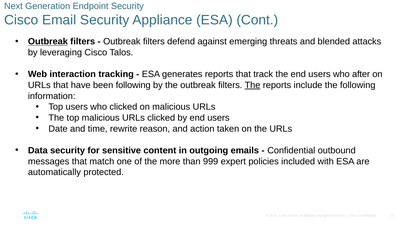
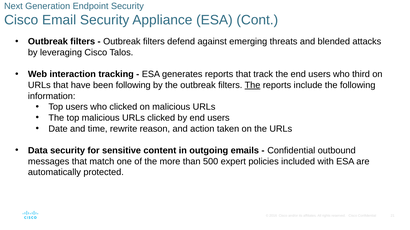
Outbreak underline: present -> none (48, 42)
after: after -> third (361, 74)
999: 999 -> 500 (211, 162)
